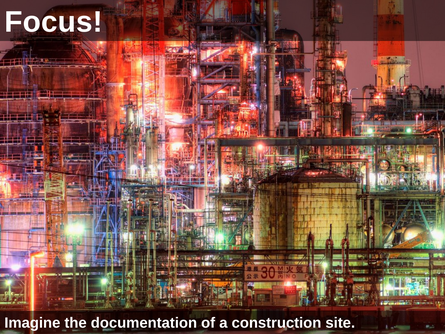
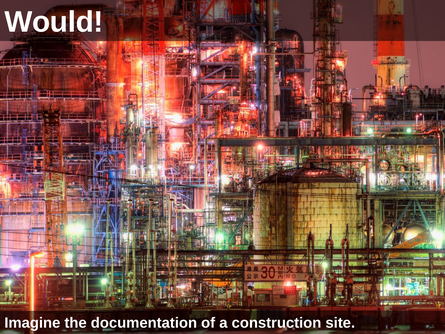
Focus: Focus -> Would (54, 22)
